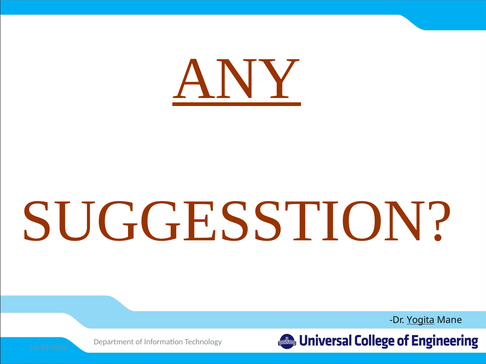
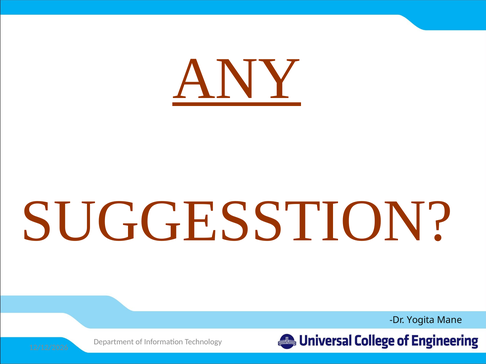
Yogita underline: present -> none (421, 321)
